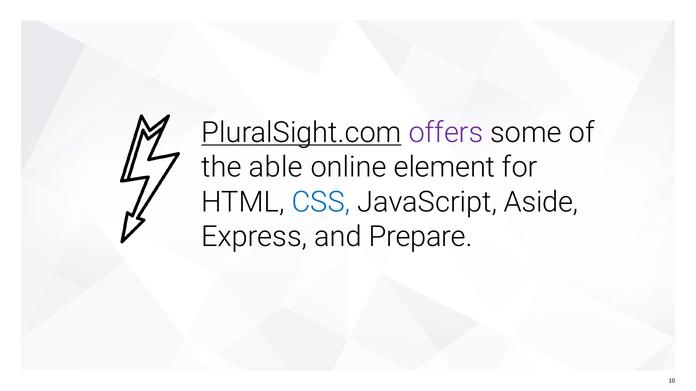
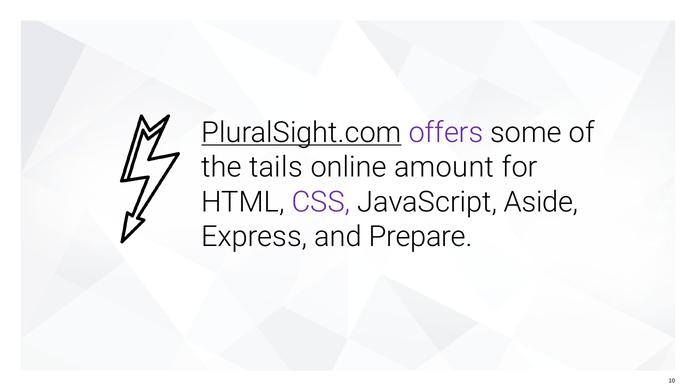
able: able -> tails (276, 168)
element: element -> amount (444, 168)
CSS colour: blue -> purple (321, 202)
